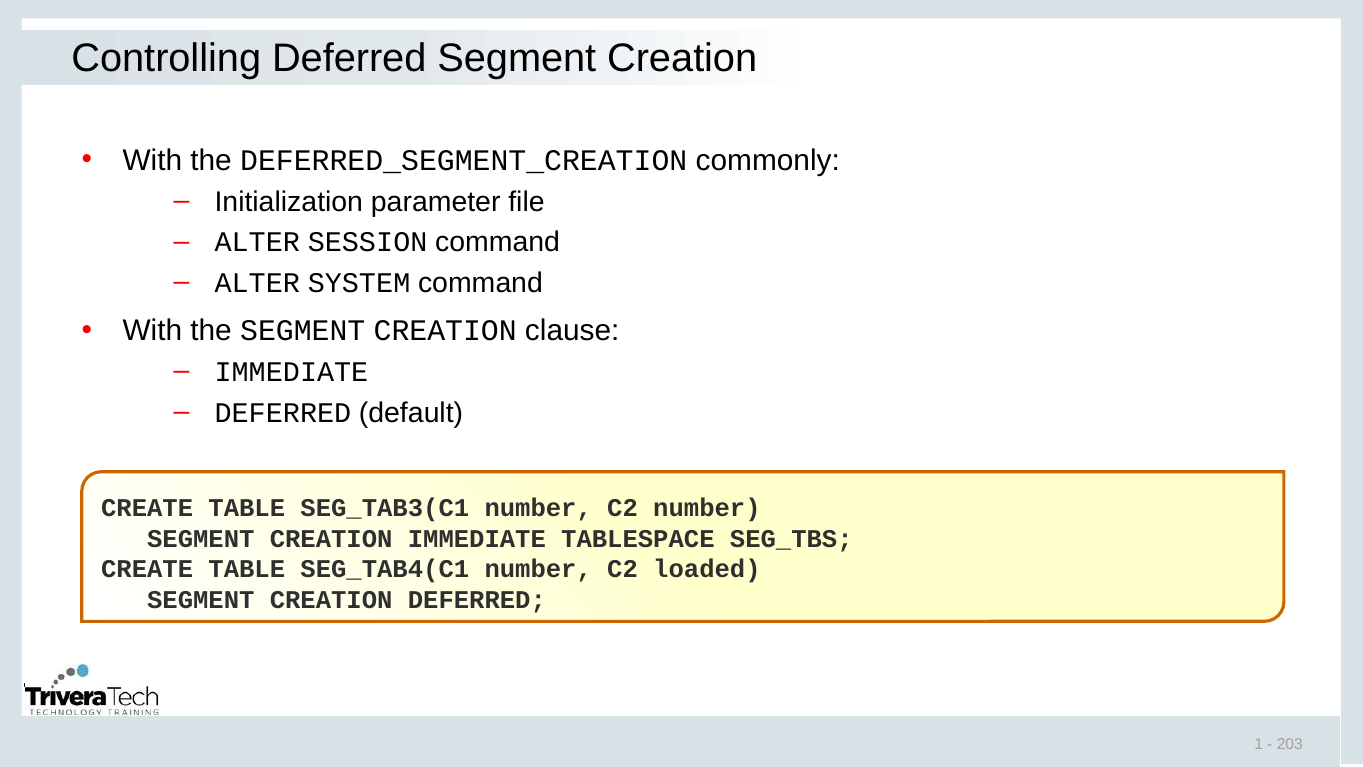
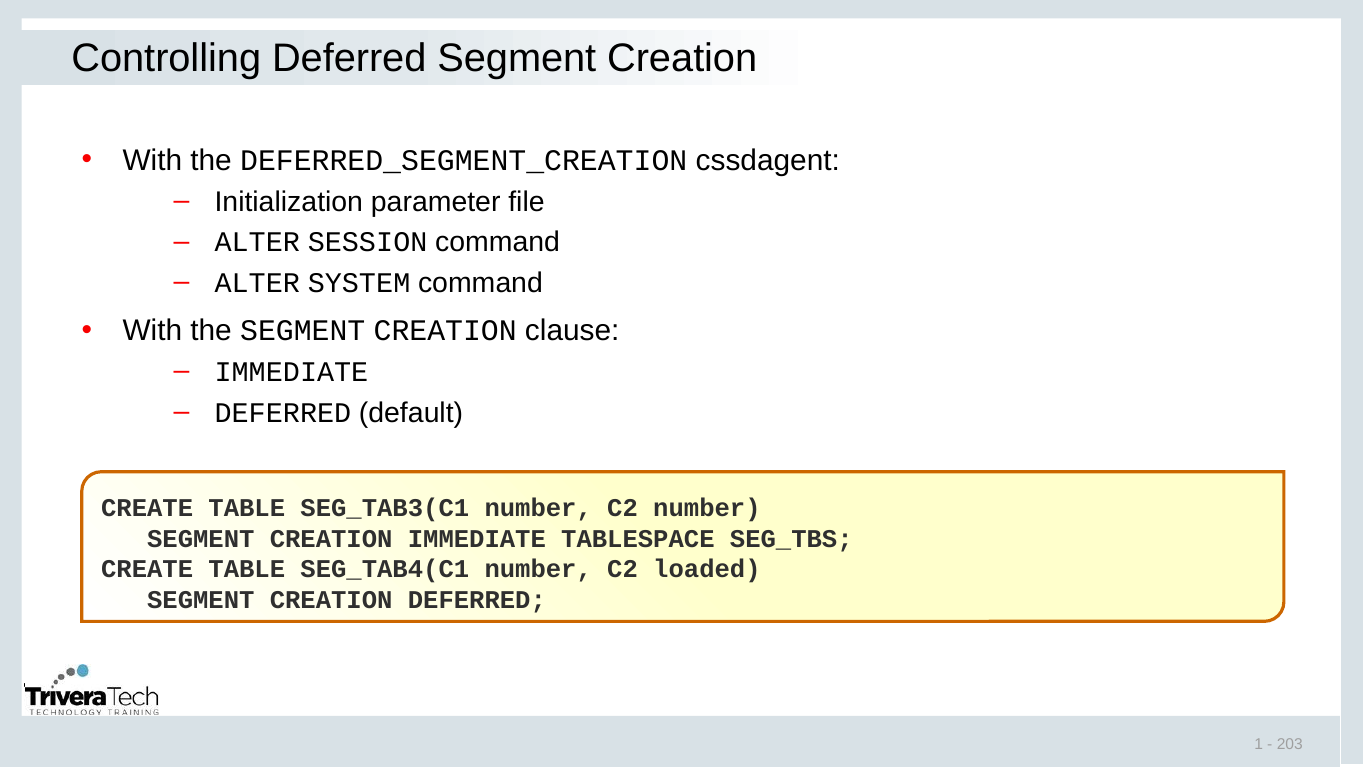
commonly: commonly -> cssdagent (768, 161)
